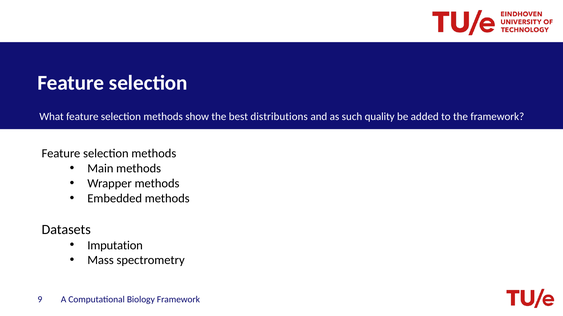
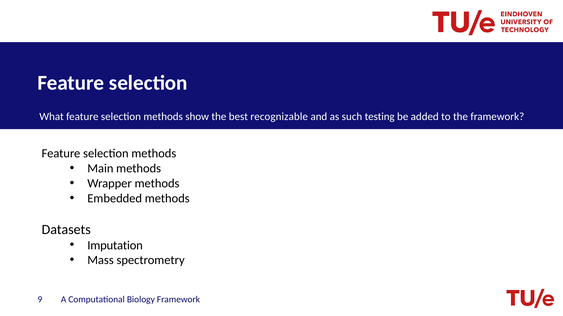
distributions: distributions -> recognizable (279, 117)
quality: quality -> testing (380, 117)
